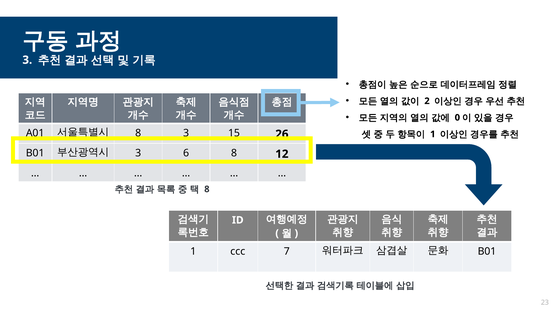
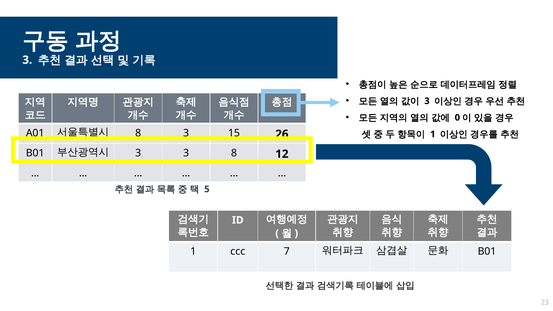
2: 2 -> 3 (427, 101)
3 6: 6 -> 3 (186, 153)
8: 8 -> 5 (207, 189)
